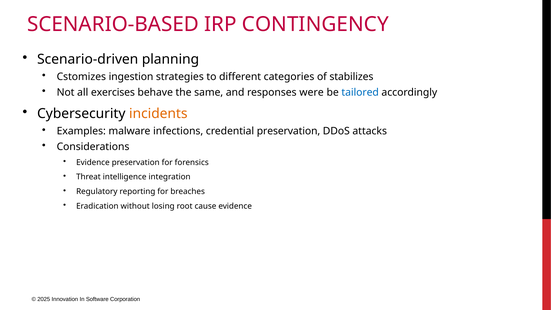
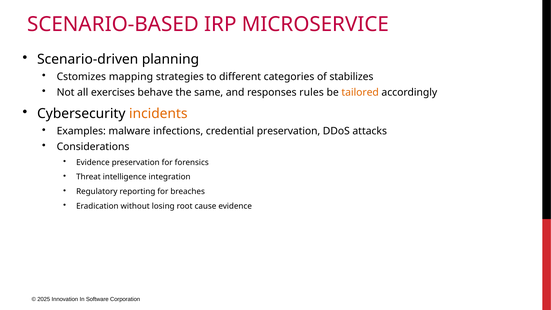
CONTINGENCY: CONTINGENCY -> MICROSERVICE (315, 24)
ingestion: ingestion -> mapping (131, 77)
were: were -> rules (312, 92)
tailored colour: blue -> orange (360, 92)
